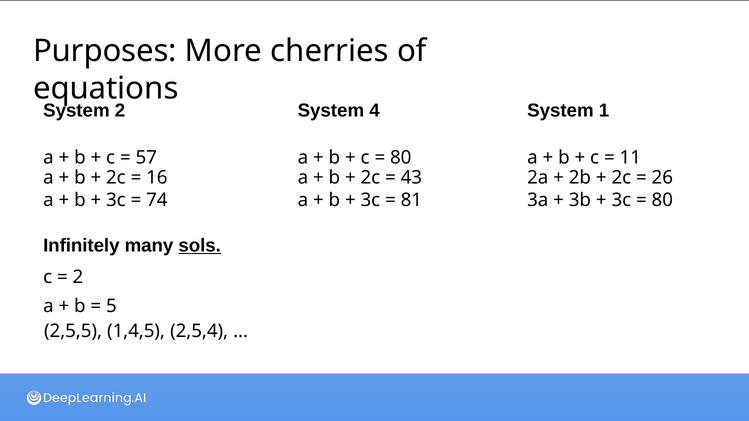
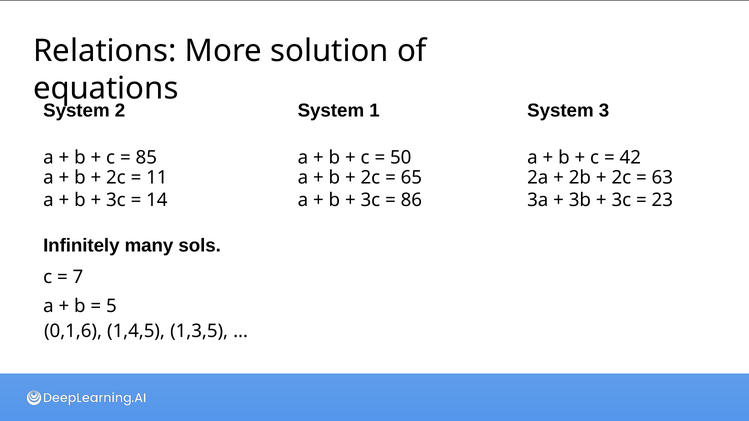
Purposes: Purposes -> Relations (105, 51)
cherries: cherries -> solution (330, 51)
4: 4 -> 1 (375, 110)
1: 1 -> 3 (604, 110)
57: 57 -> 85 (146, 158)
80: 80 -> 50 (401, 158)
11: 11 -> 42 (630, 158)
16: 16 -> 11 (157, 178)
43: 43 -> 65 (411, 178)
26: 26 -> 63 (662, 178)
74: 74 -> 14 (157, 200)
81: 81 -> 86 (411, 200)
80: 80 -> 23 (662, 200)
sols underline: present -> none (200, 246)
2: 2 -> 7 (78, 277)
2,5,5: 2,5,5 -> 0,1,6 (73, 331)
2,5,4: 2,5,4 -> 1,3,5 (199, 331)
